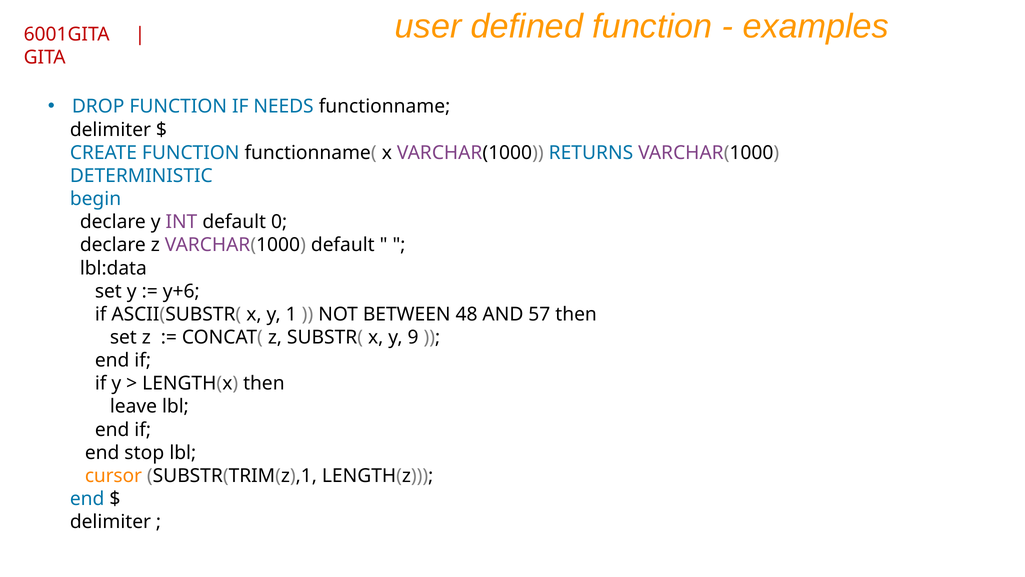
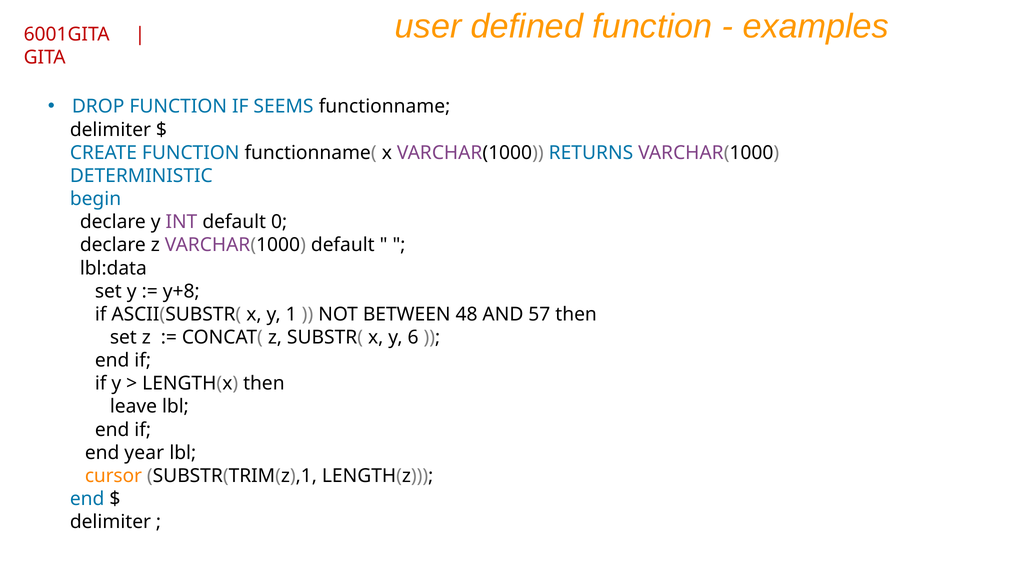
NEEDS: NEEDS -> SEEMS (284, 107)
y+6: y+6 -> y+8 (181, 291)
9: 9 -> 6 (413, 337)
stop: stop -> year (144, 452)
